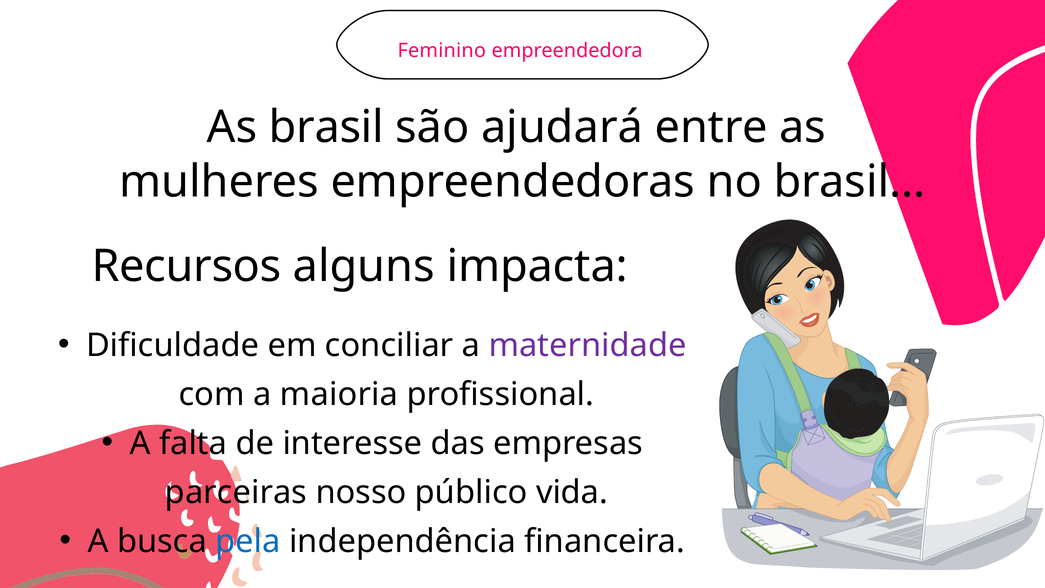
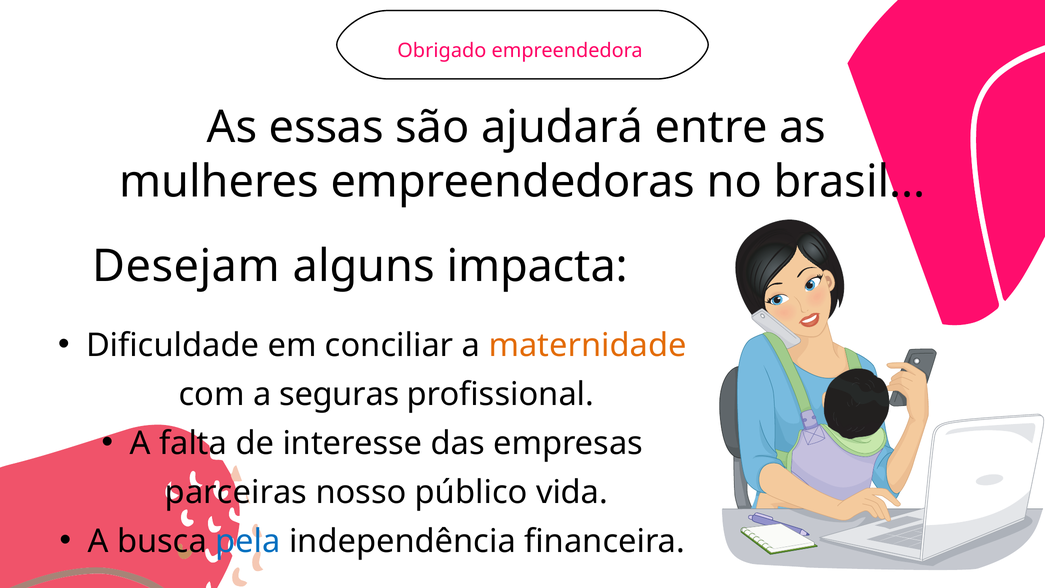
Feminino: Feminino -> Obrigado (442, 51)
As brasil: brasil -> essas (326, 127)
Recursos: Recursos -> Desejam (186, 266)
maternidade colour: purple -> orange (588, 345)
maioria: maioria -> seguras (339, 394)
